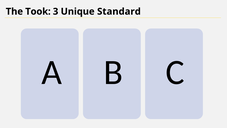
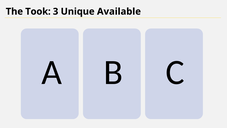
Standard: Standard -> Available (119, 11)
